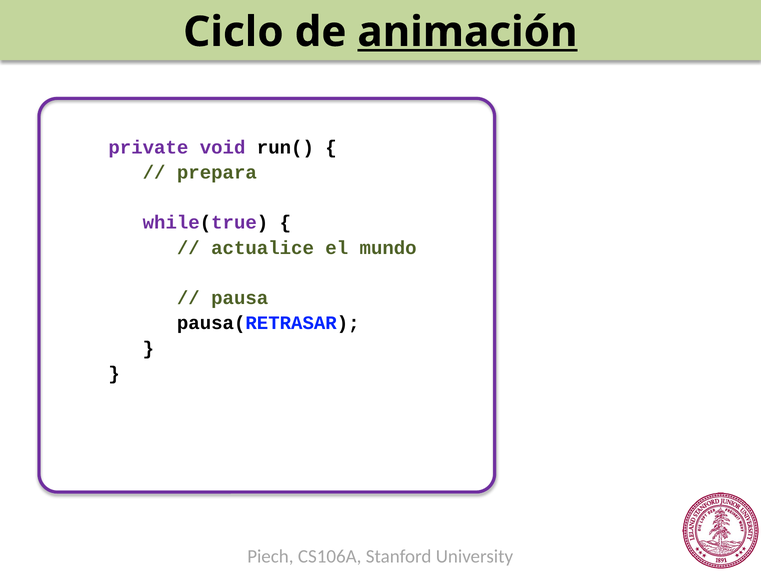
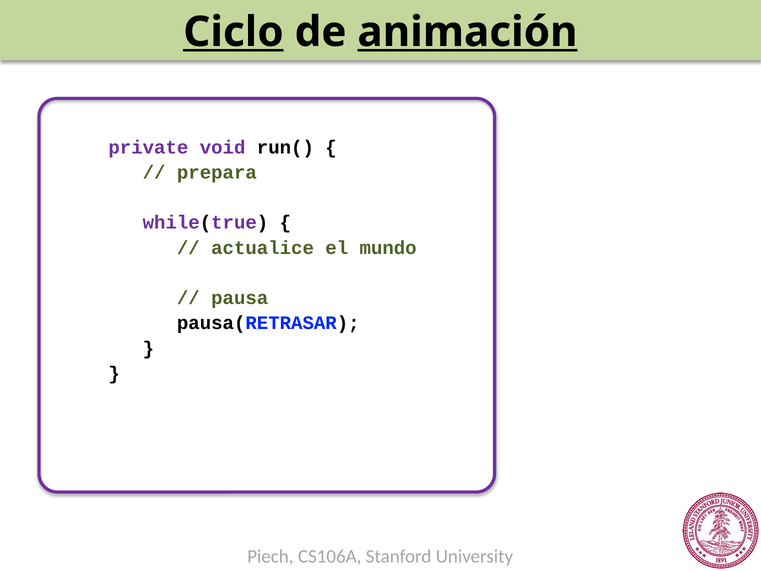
Ciclo underline: none -> present (233, 32)
